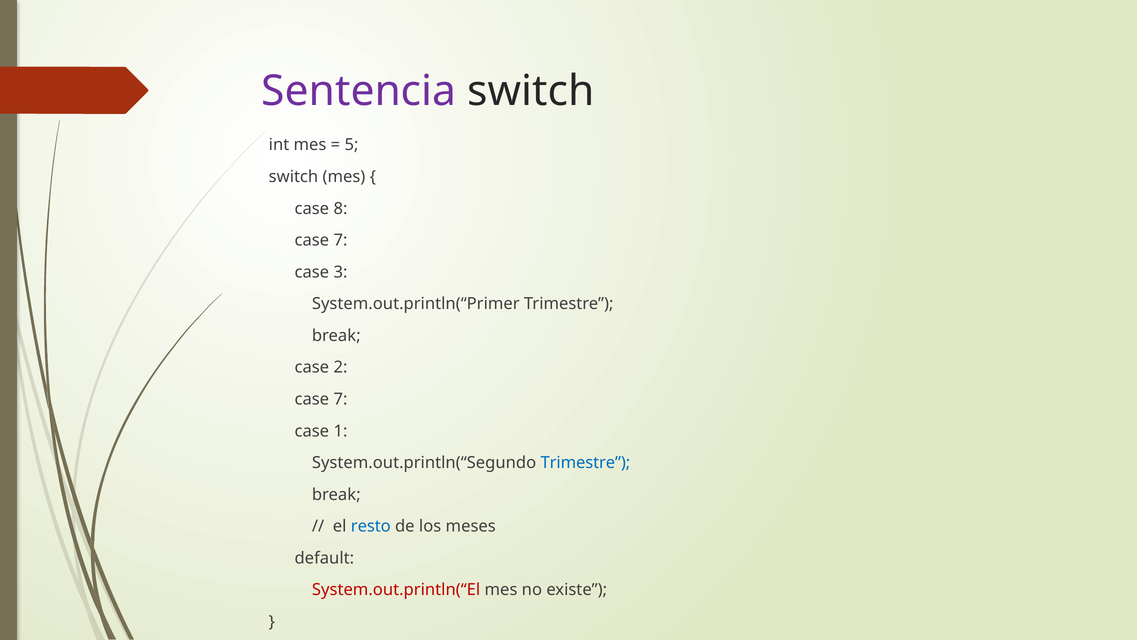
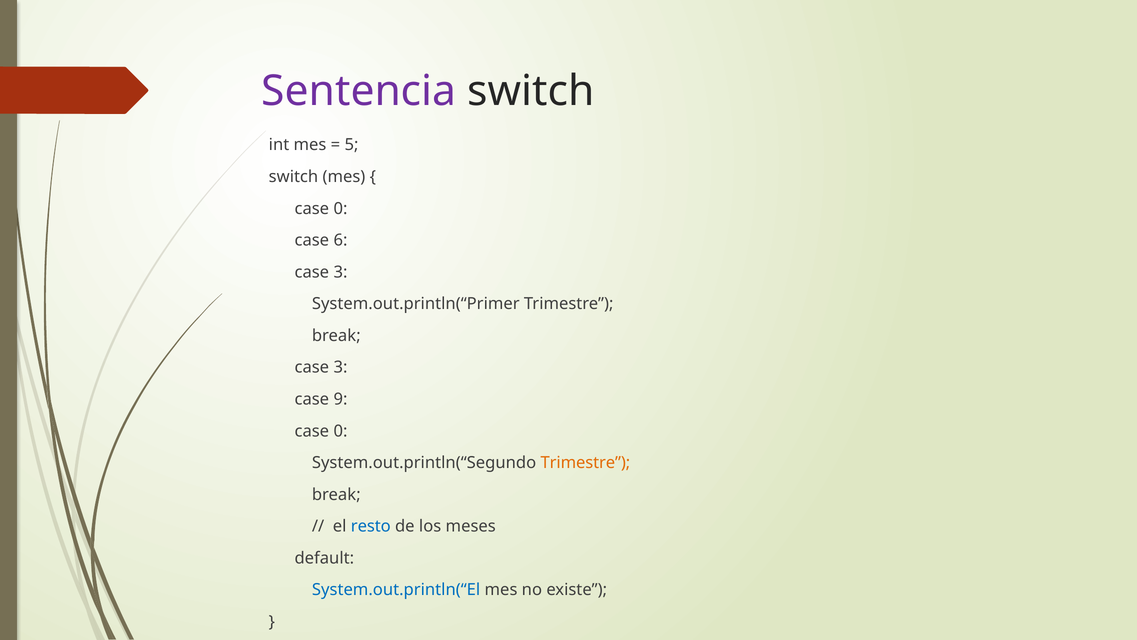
8: 8 -> 0 (340, 208)
7: 7 -> 6 (340, 240)
2: 2 -> 3 (340, 367)
7: 7 -> 9 (340, 399)
1: 1 -> 0 (340, 431)
Trimestre colour: blue -> orange (585, 462)
System.out.println(“El colour: red -> blue (396, 590)
